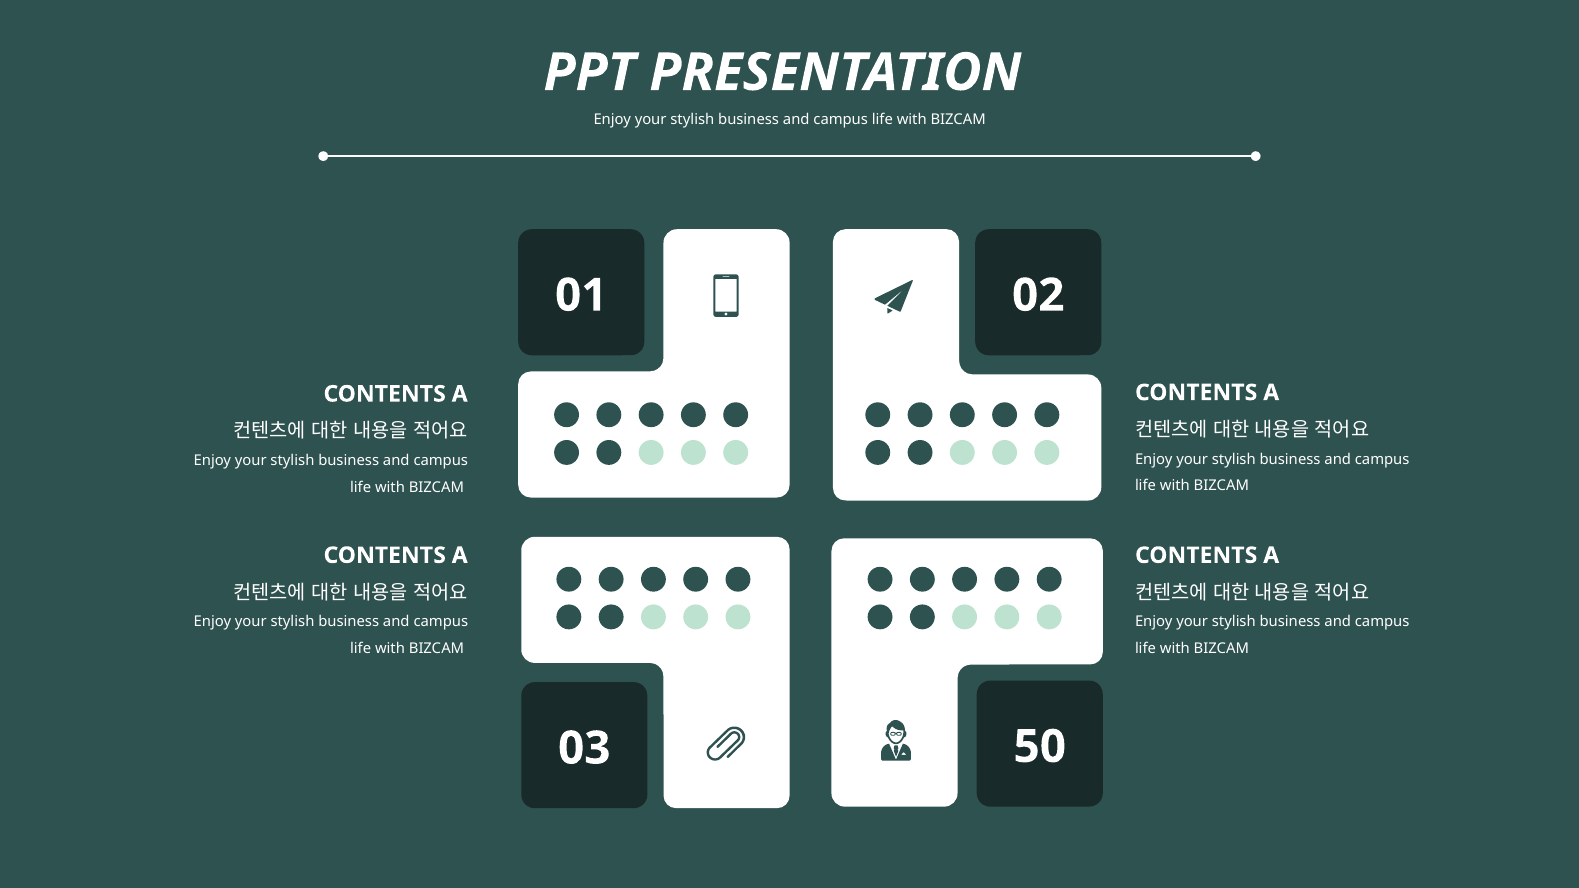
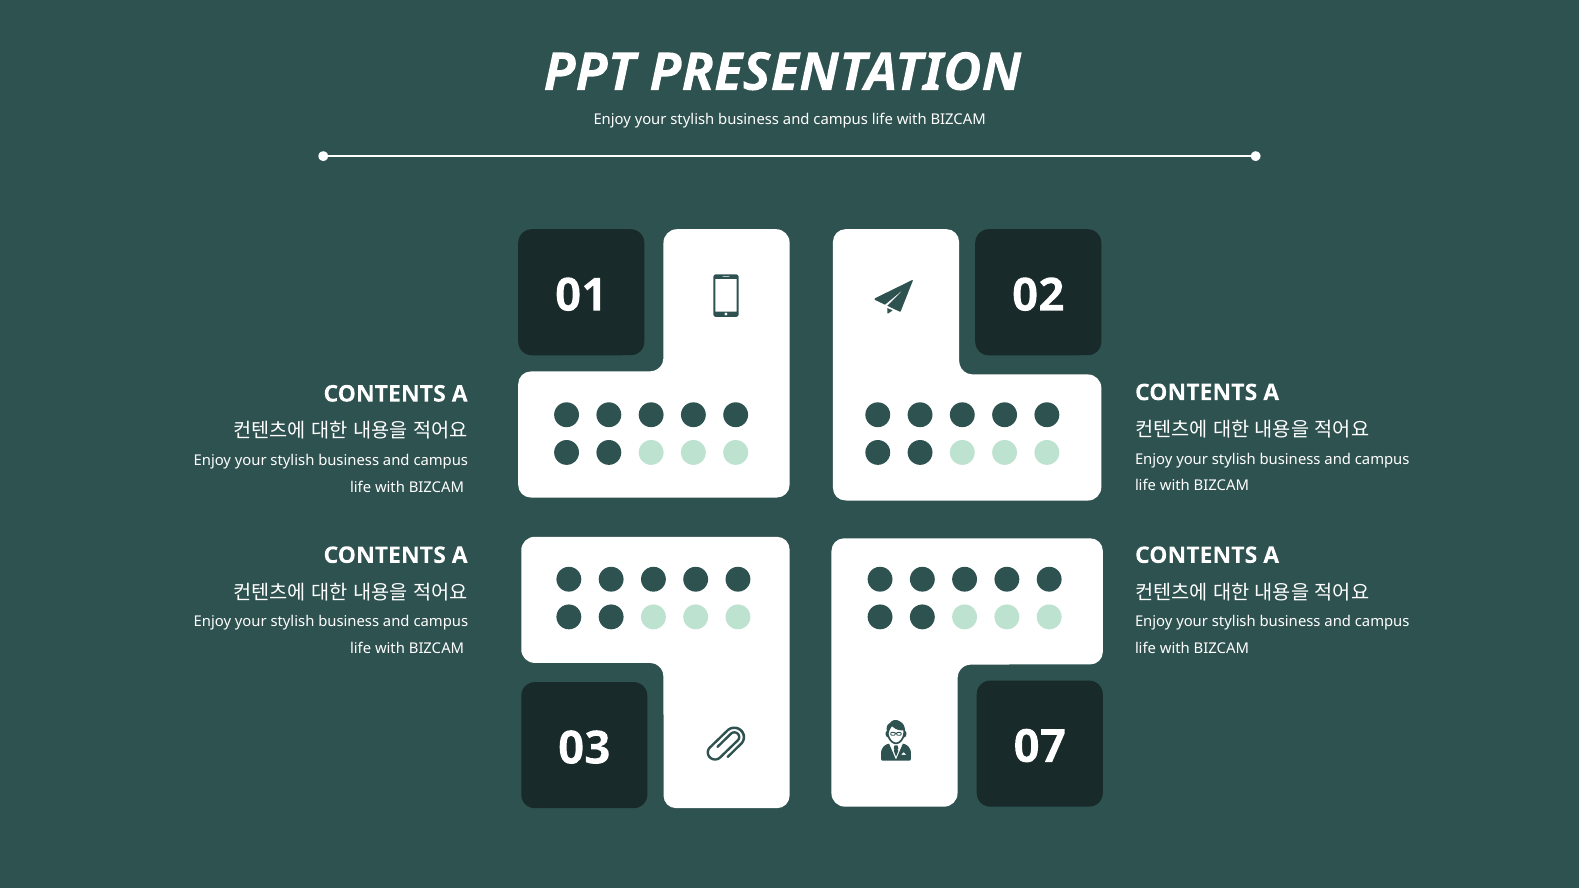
50: 50 -> 07 (1040, 747)
